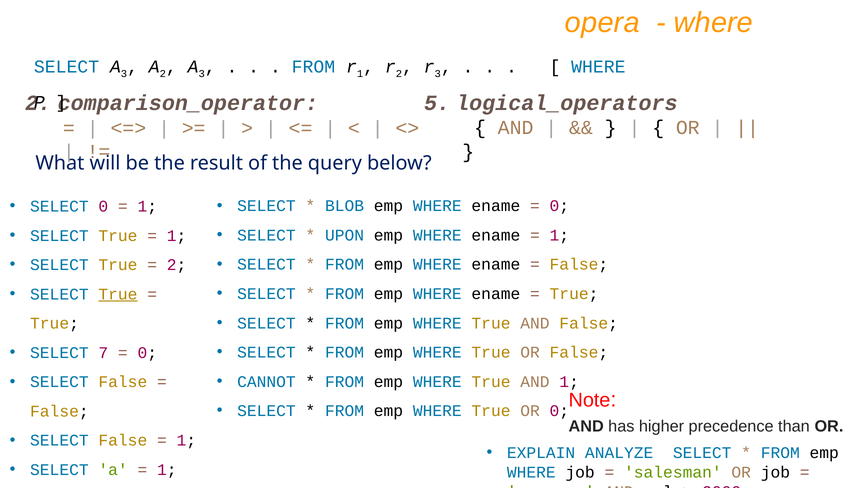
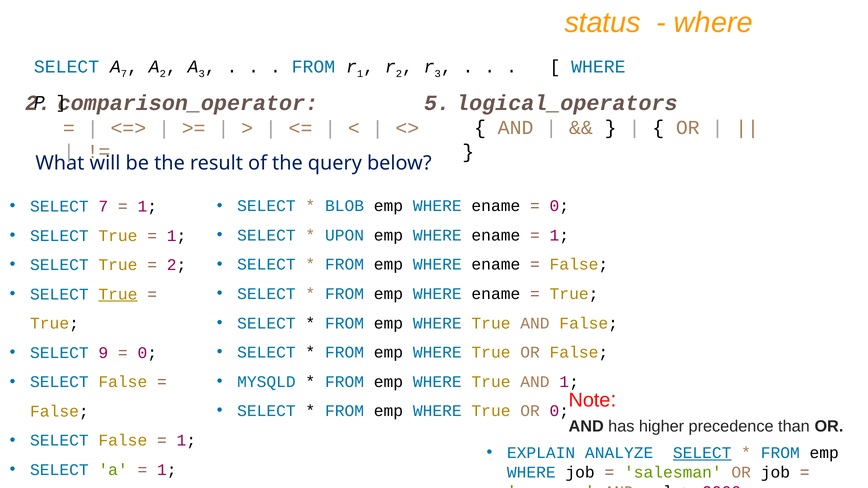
opera: opera -> status (603, 23)
SELECT A 3: 3 -> 7 (124, 74)
SELECT 0: 0 -> 7 (103, 206)
7: 7 -> 9 (103, 353)
CANNOT: CANNOT -> MYSQLD (266, 382)
SELECT underline: none -> present (702, 453)
